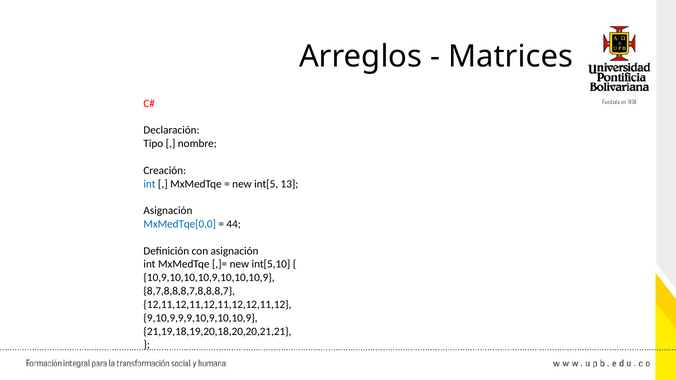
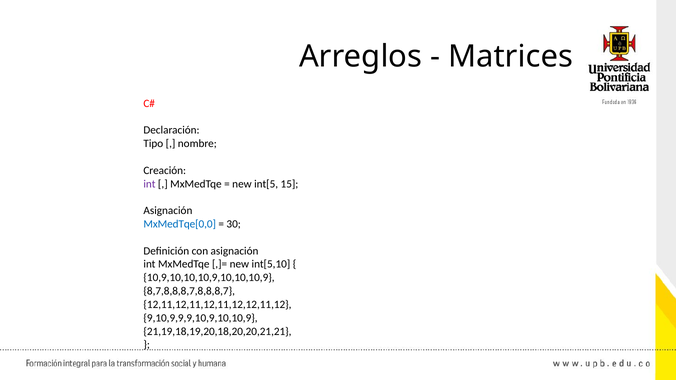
int colour: blue -> purple (150, 184)
13: 13 -> 15 (289, 184)
44: 44 -> 30 (234, 224)
